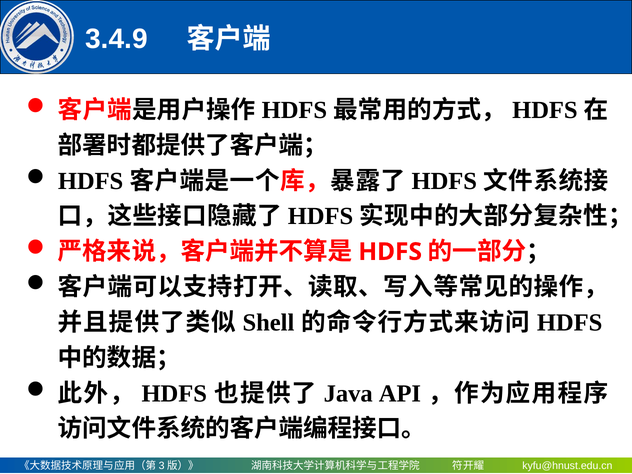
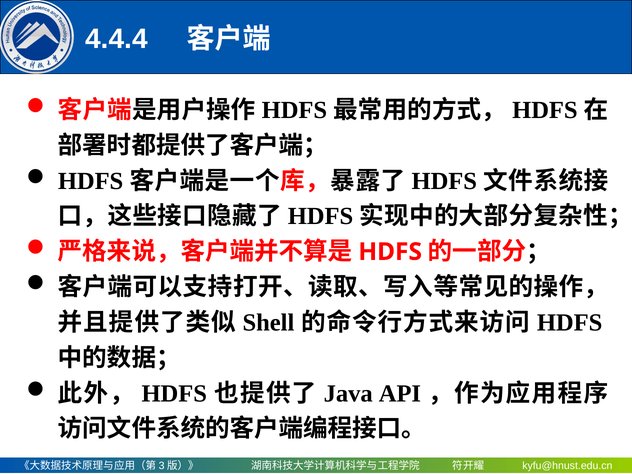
3.4.9: 3.4.9 -> 4.4.4 (117, 39)
